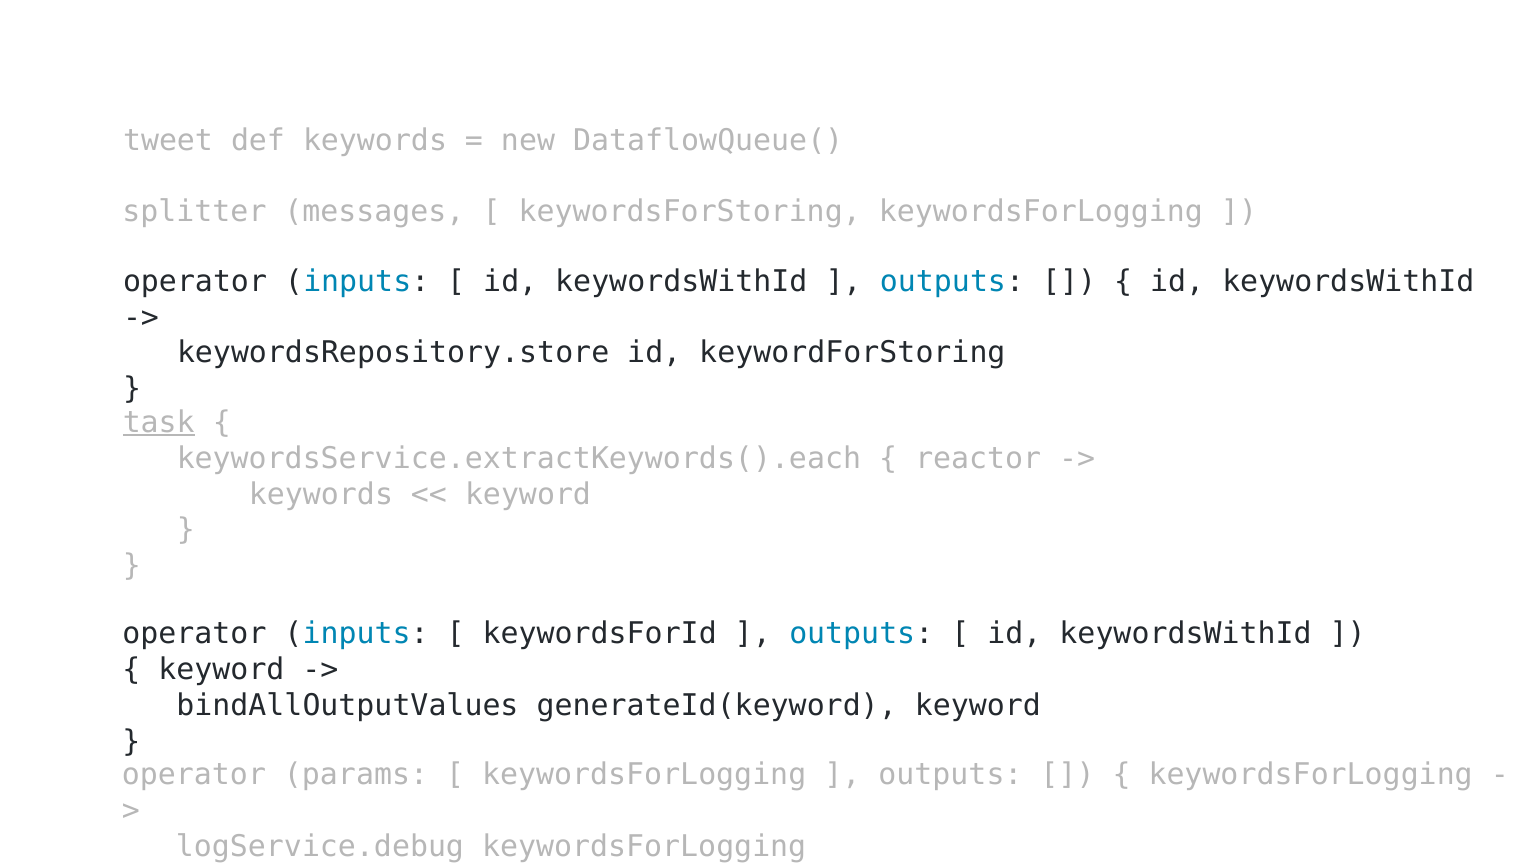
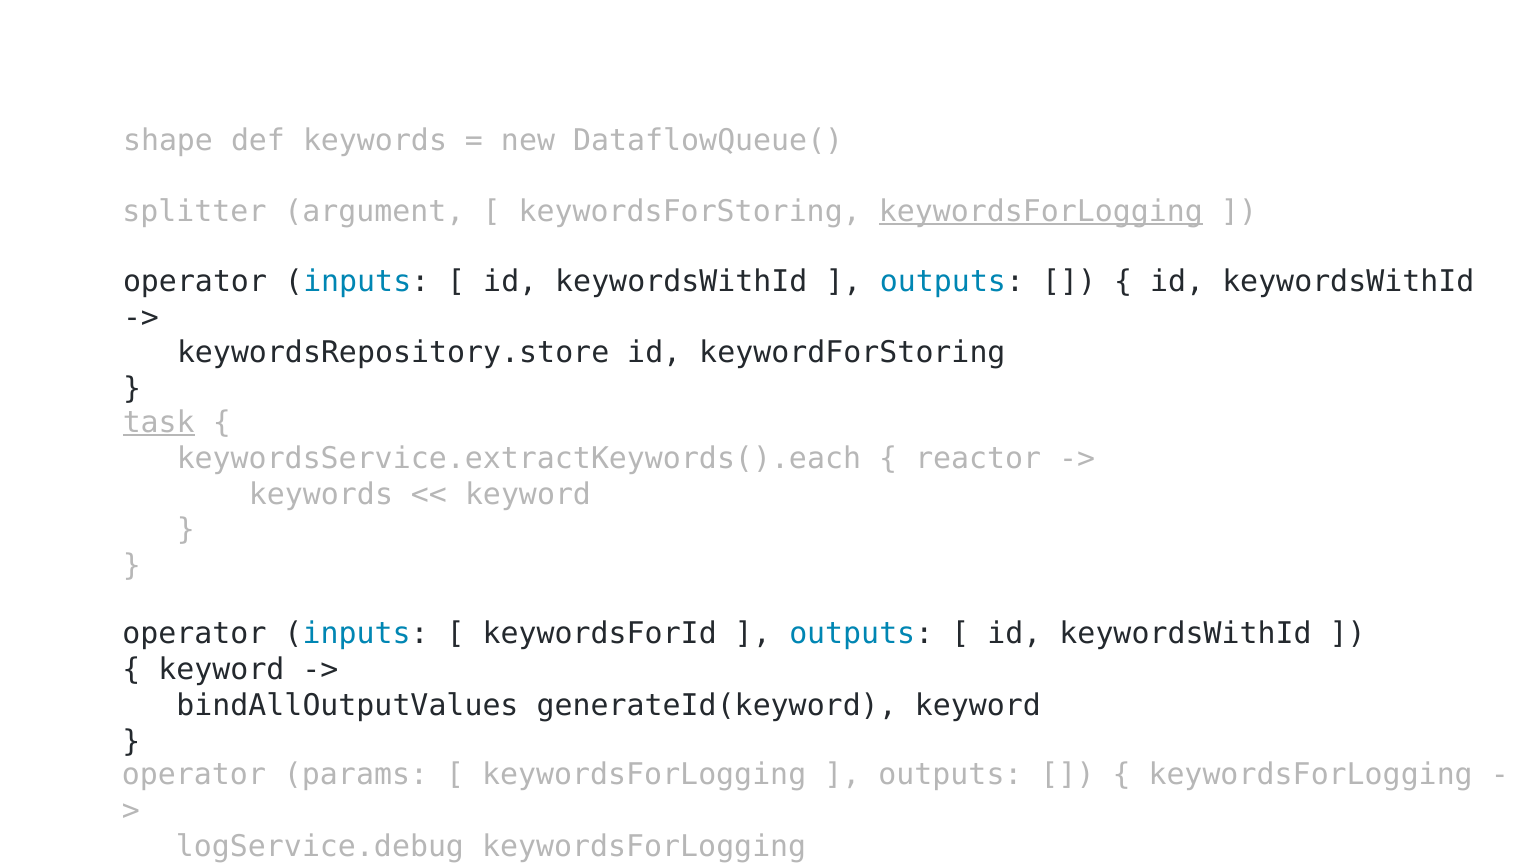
tweet: tweet -> shape (168, 141)
messages: messages -> argument (374, 211)
keywordsForLogging underline: none -> present (1041, 211)
